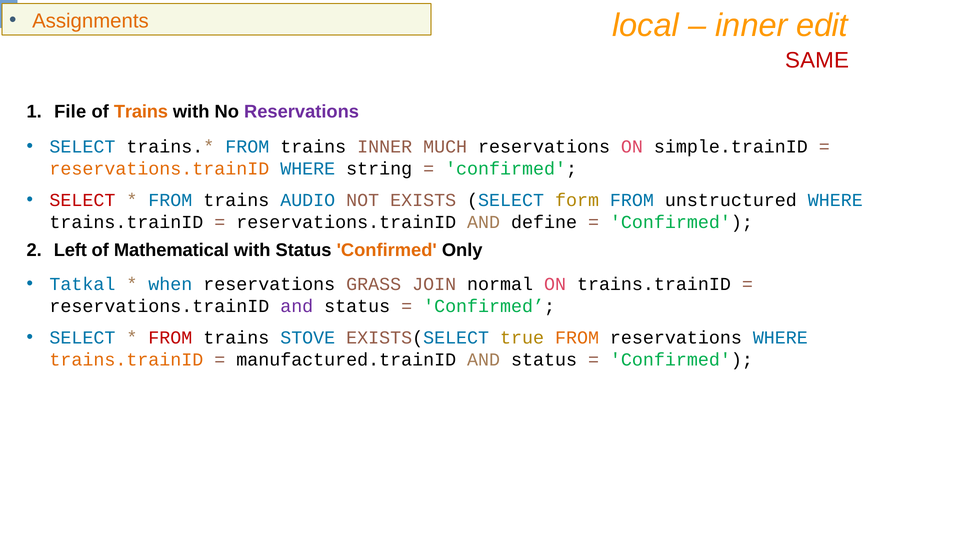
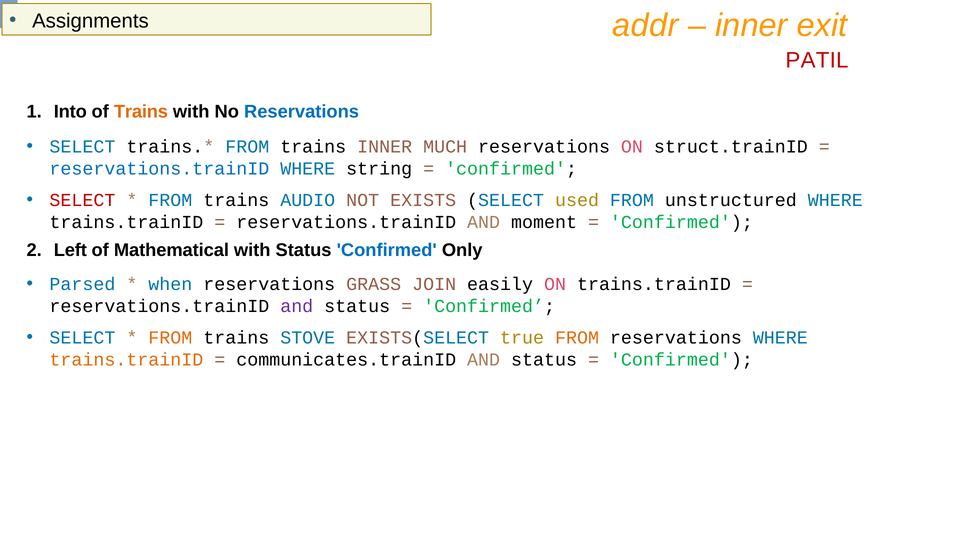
Assignments colour: orange -> black (90, 21)
local: local -> addr (645, 25)
edit: edit -> exit (822, 25)
SAME: SAME -> PATIL (817, 60)
File: File -> Into (70, 112)
Reservations colour: purple -> blue (302, 112)
simple.trainID: simple.trainID -> struct.trainID (731, 146)
reservations.trainID colour: orange -> blue (159, 168)
form: form -> used (577, 200)
define: define -> moment (544, 222)
Confirmed colour: orange -> blue (387, 250)
Tatkal: Tatkal -> Parsed (82, 284)
normal: normal -> easily (500, 284)
FROM colour: red -> orange (170, 338)
manufactured.trainID: manufactured.trainID -> communicates.trainID (346, 360)
